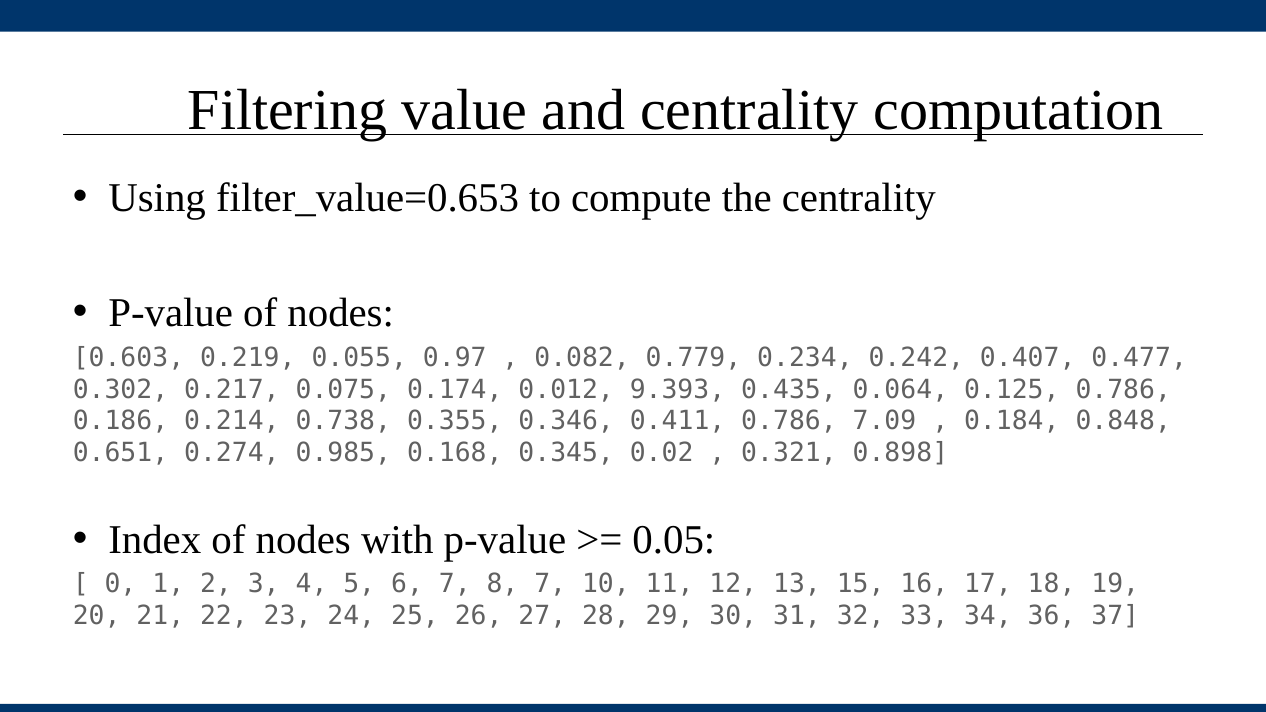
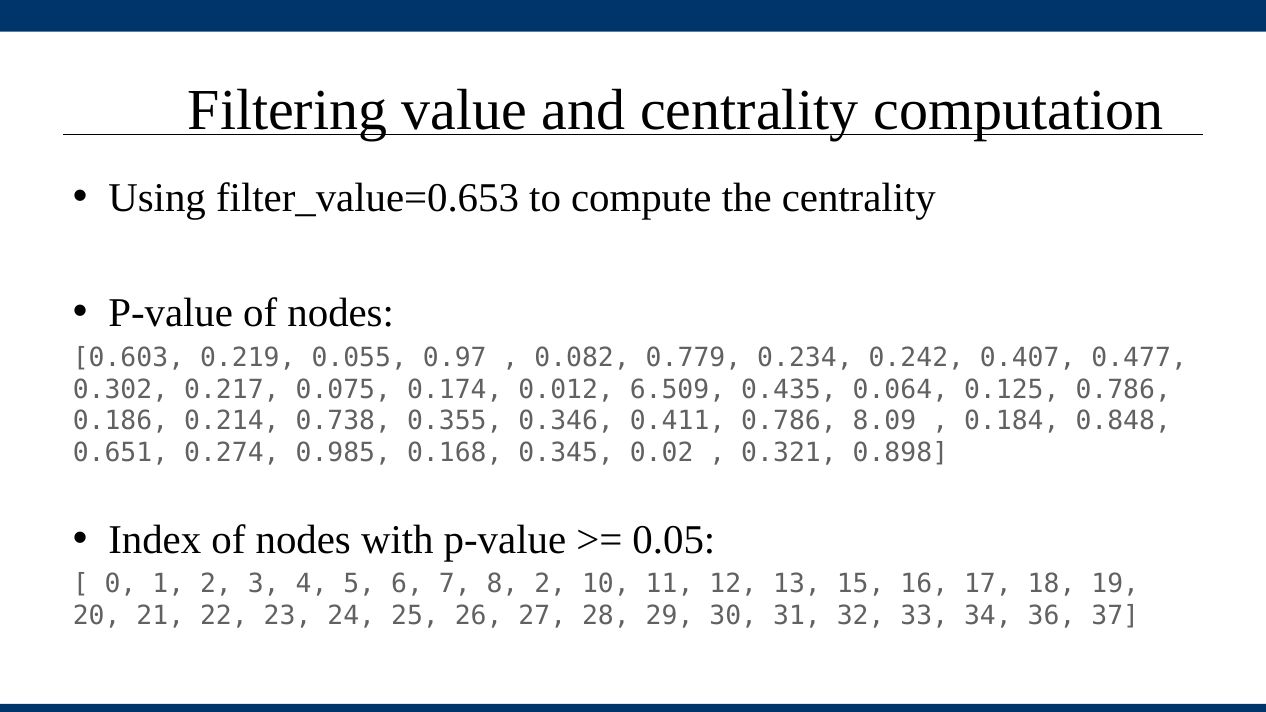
9.393: 9.393 -> 6.509 (677, 390)
7.09: 7.09 -> 8.09 (884, 421)
8 7: 7 -> 2 (550, 584)
